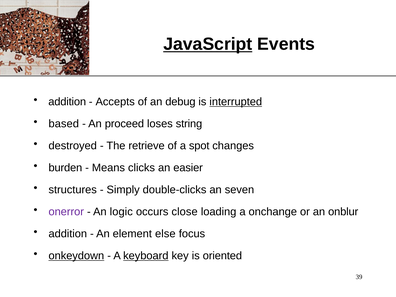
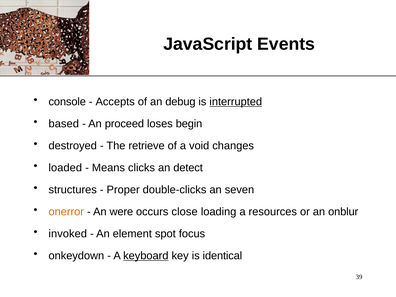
JavaScript underline: present -> none (208, 44)
addition: addition -> console (67, 102)
string: string -> begin (189, 124)
spot: spot -> void (199, 146)
burden: burden -> loaded (65, 168)
easier: easier -> detect (188, 168)
Simply: Simply -> Proper (123, 190)
onerror colour: purple -> orange (66, 212)
logic: logic -> were (121, 212)
onchange: onchange -> resources (273, 212)
addition: addition -> invoked (68, 234)
else: else -> spot (165, 234)
onkeydown underline: present -> none (76, 256)
oriented: oriented -> identical (222, 256)
